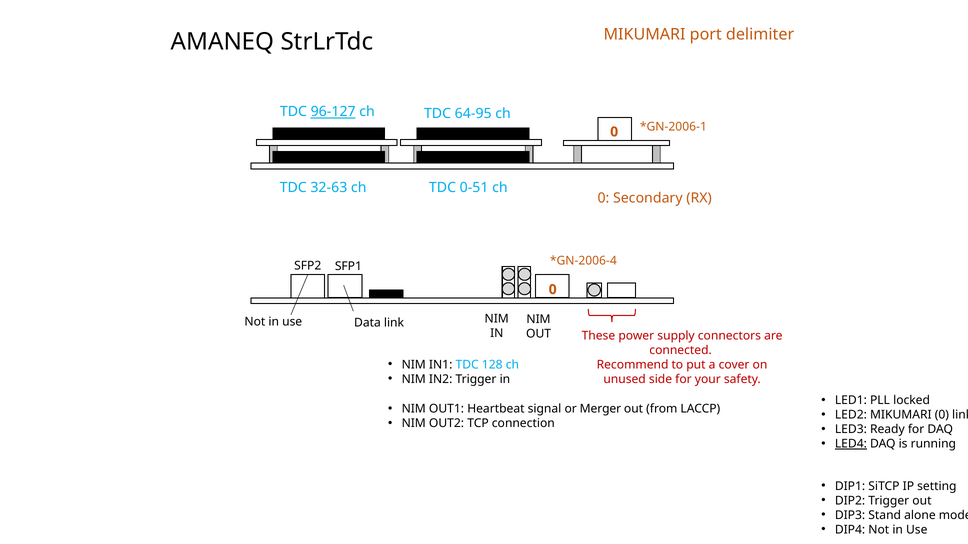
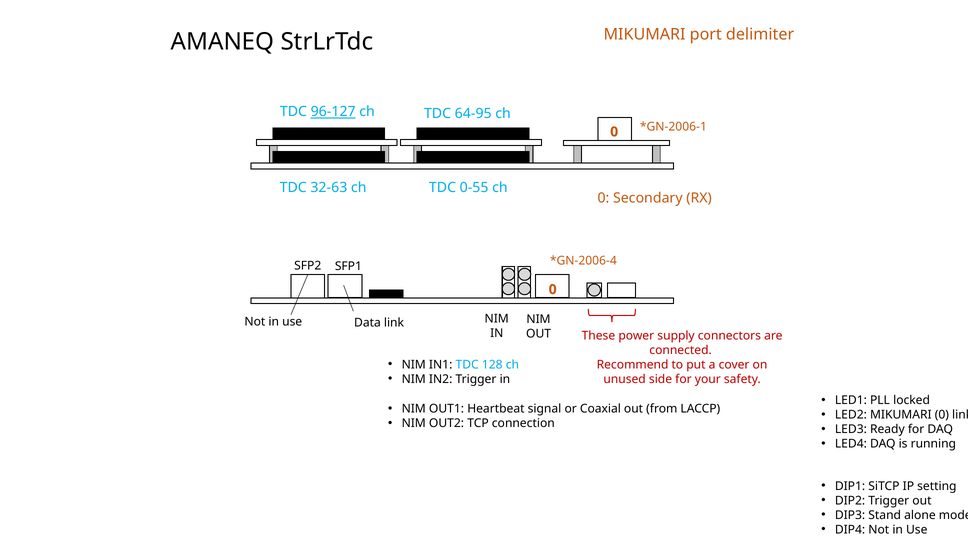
0-51: 0-51 -> 0-55 (474, 188)
Merger: Merger -> Coaxial (600, 409)
LED4 underline: present -> none (851, 444)
